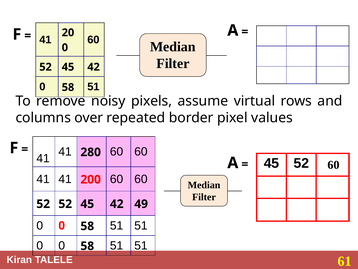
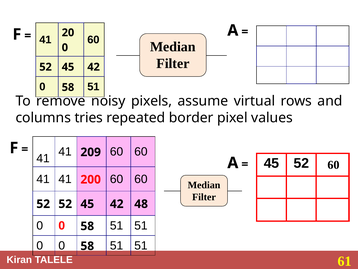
over: over -> tries (89, 117)
280: 280 -> 209 (91, 152)
49: 49 -> 48 (141, 204)
